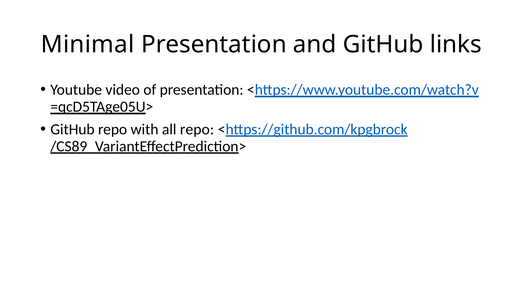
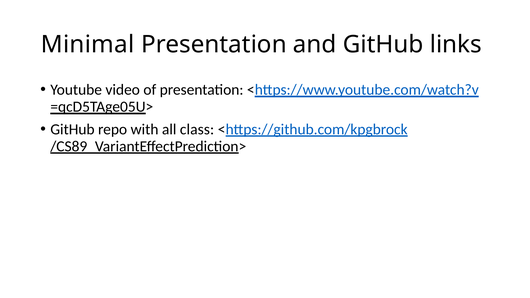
all repo: repo -> class (197, 129)
